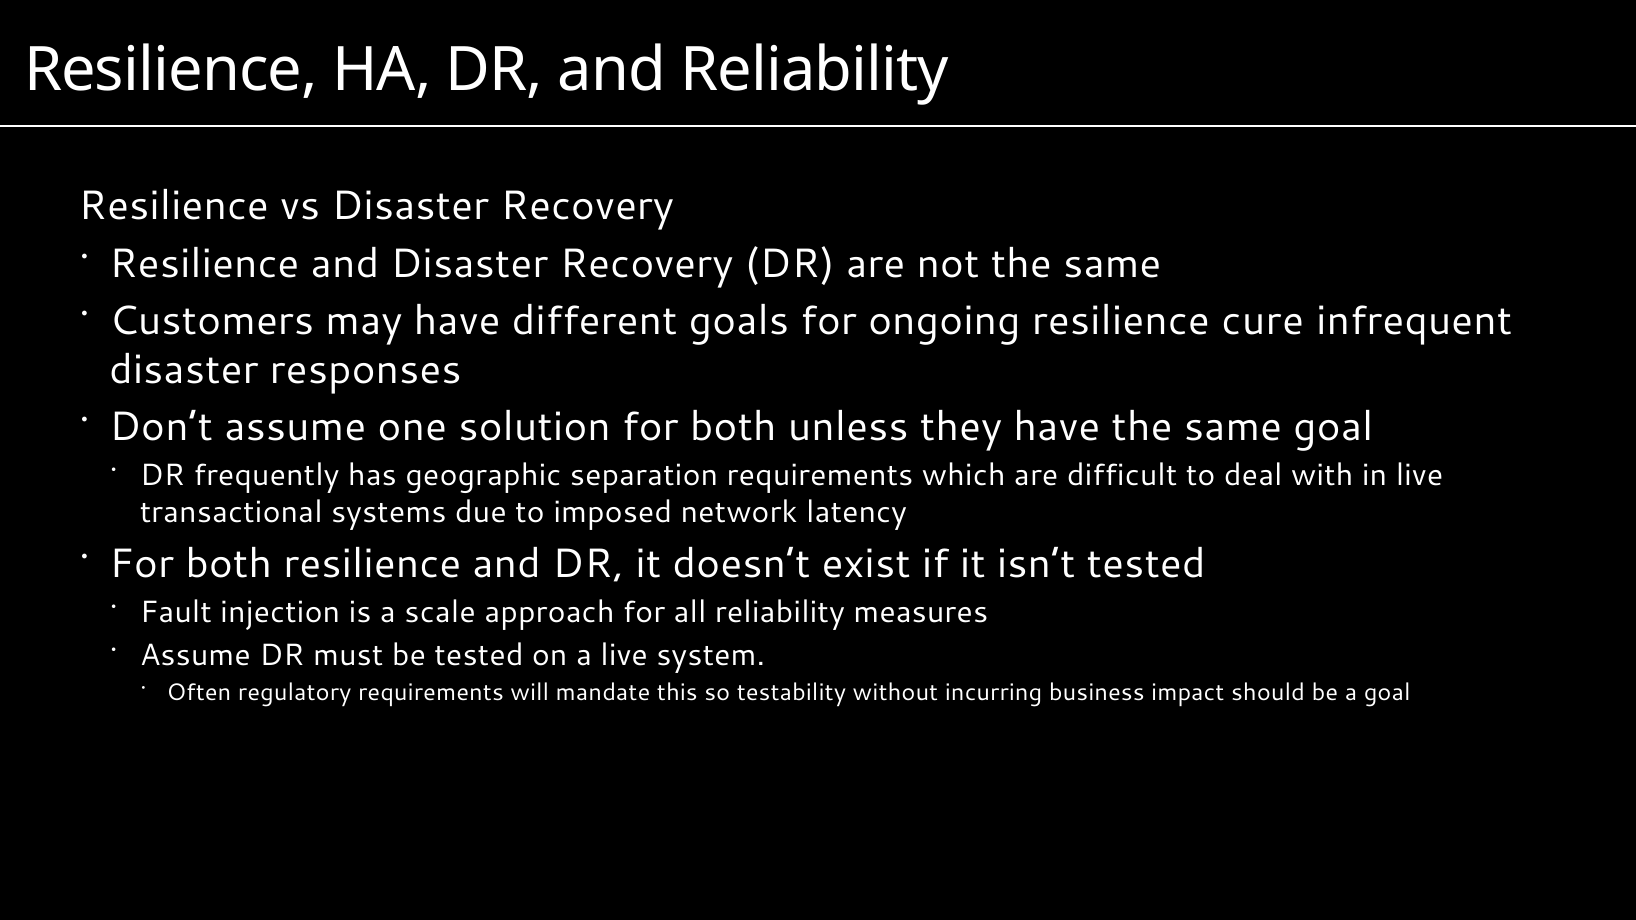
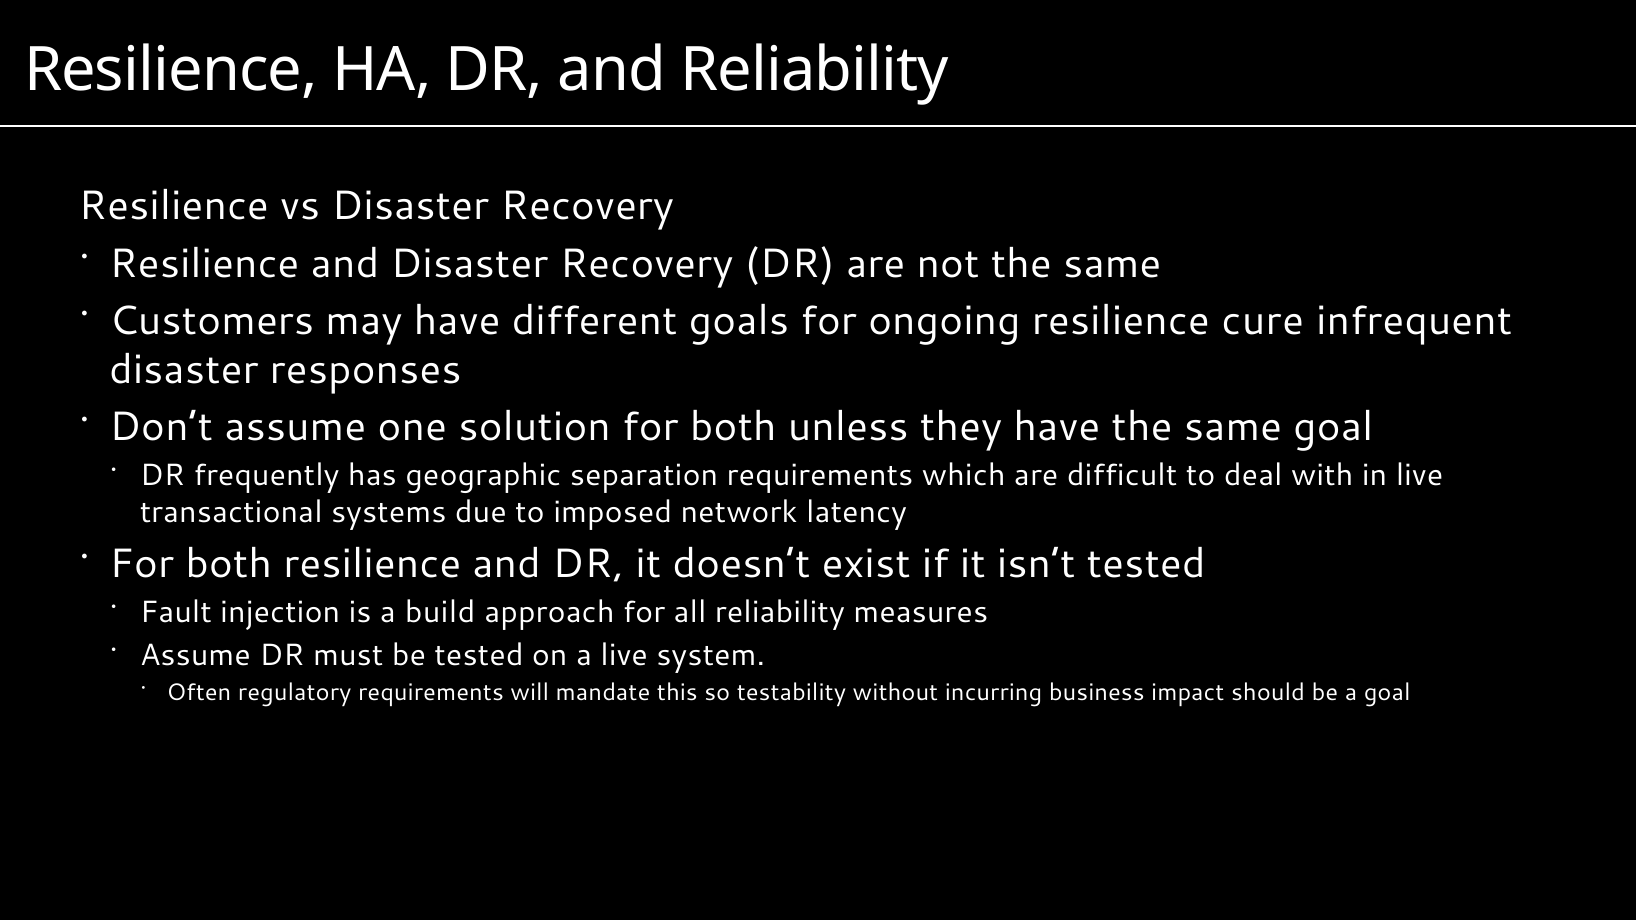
scale: scale -> build (440, 613)
